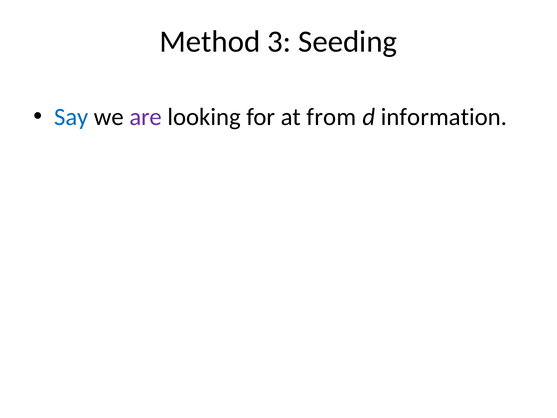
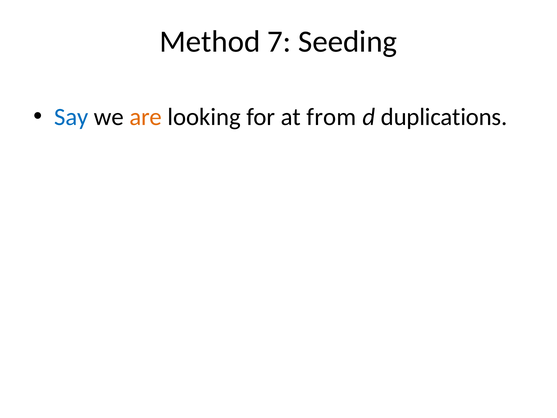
3: 3 -> 7 (279, 42)
are colour: purple -> orange (146, 117)
information: information -> duplications (444, 117)
